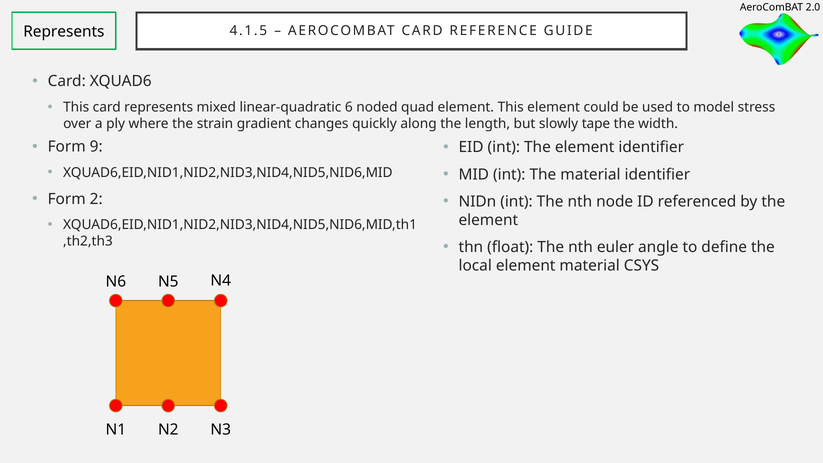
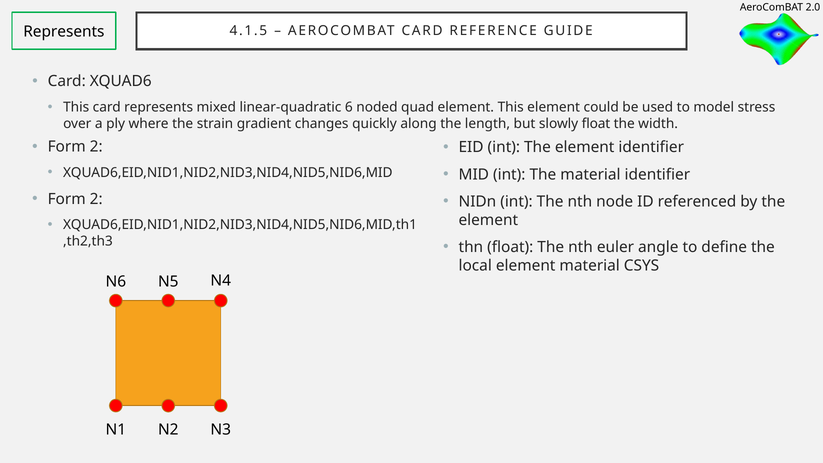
slowly tape: tape -> float (596, 124)
9: 9 -> 2 (96, 147)
